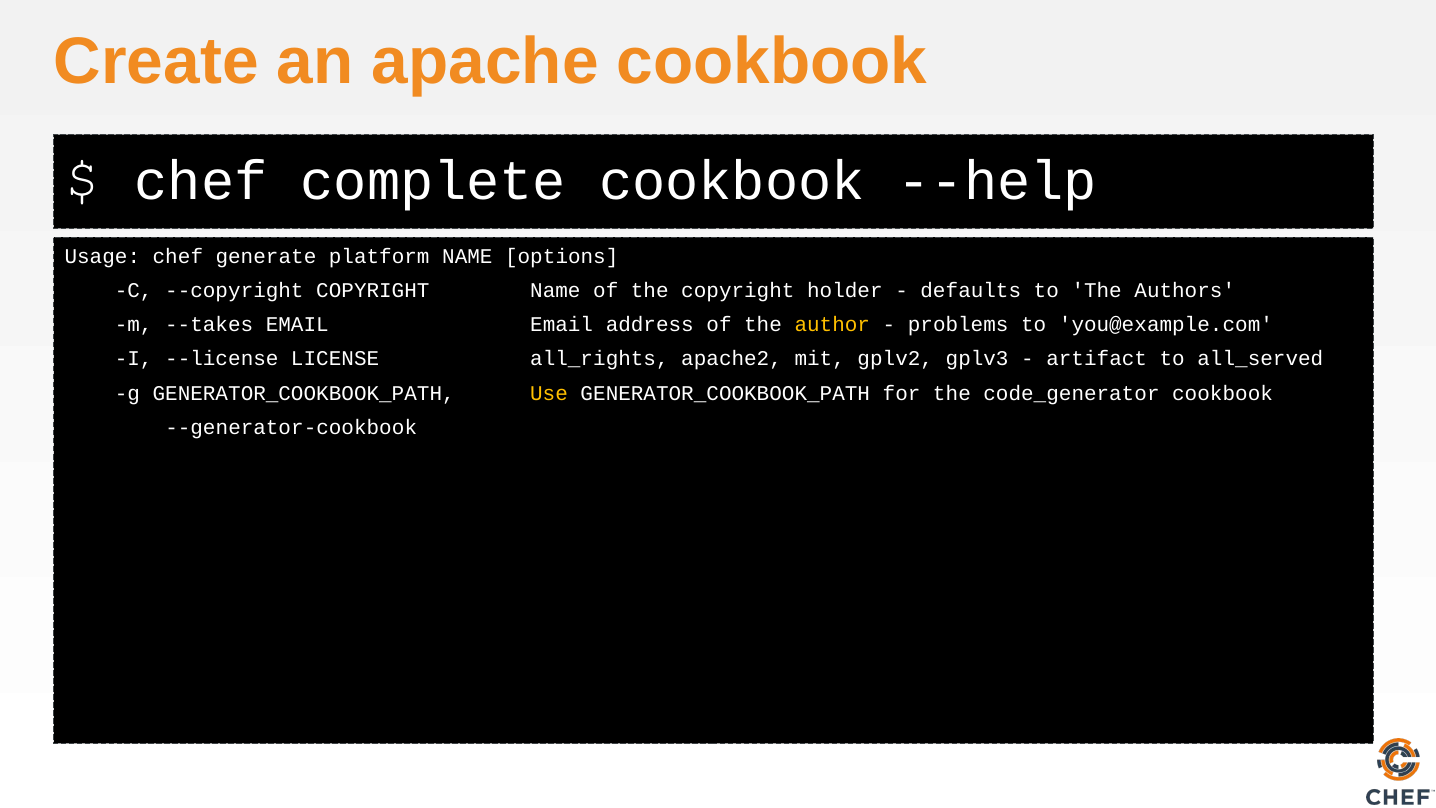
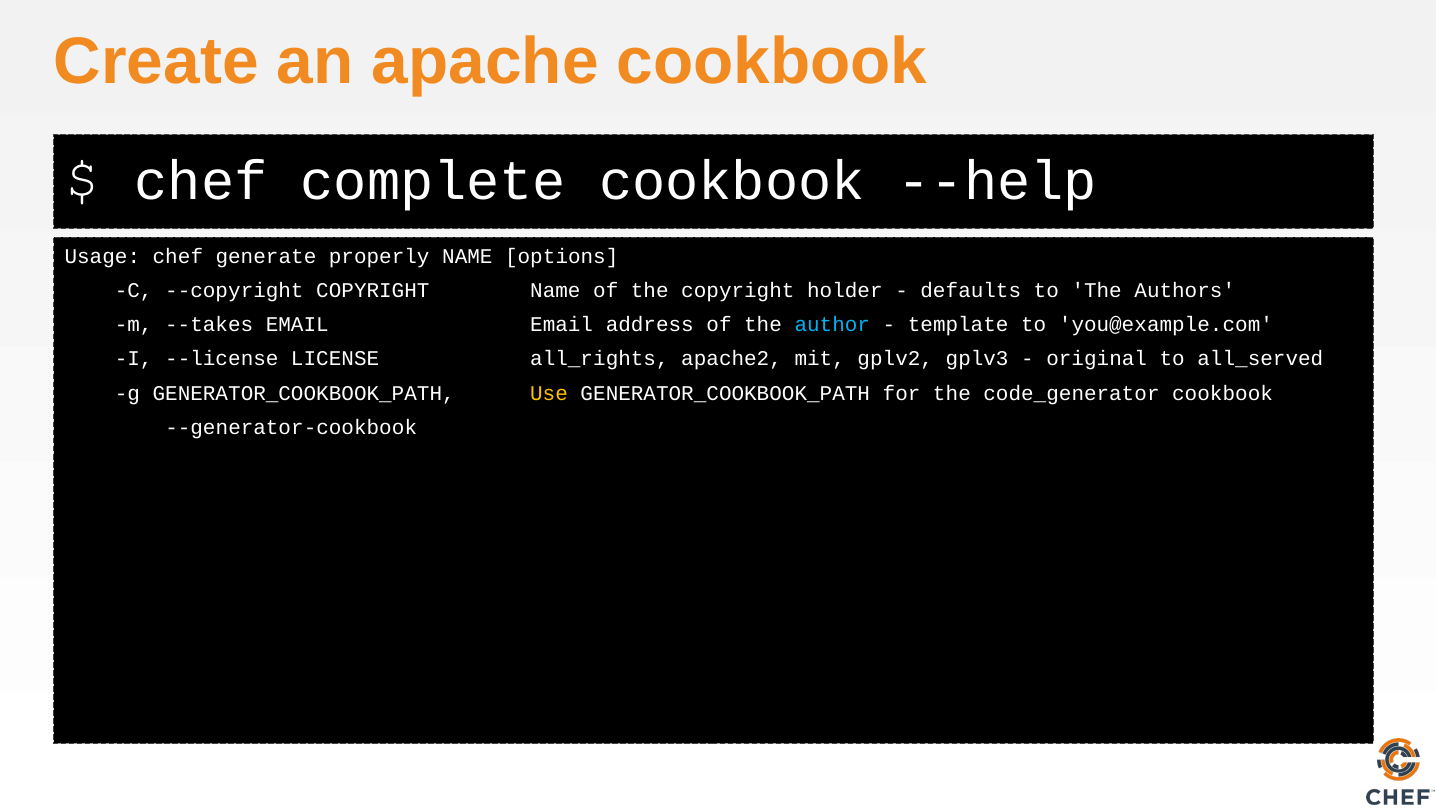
platform: platform -> properly (379, 256)
author colour: yellow -> light blue (832, 325)
problems: problems -> template (958, 325)
artifact: artifact -> original (1097, 359)
